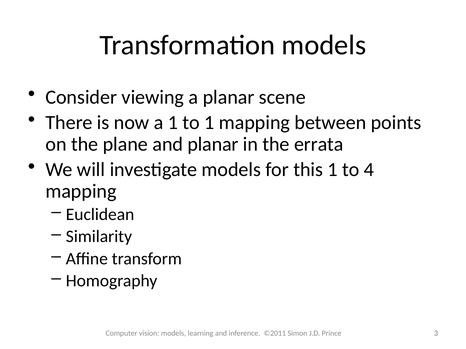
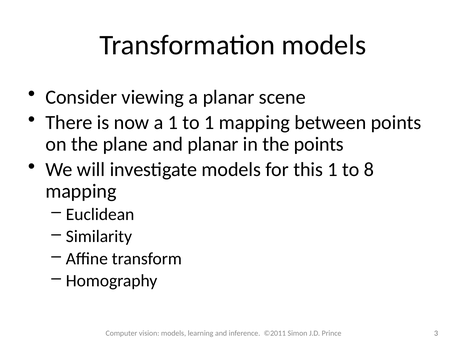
the errata: errata -> points (319, 144)
4: 4 -> 8 (369, 170)
